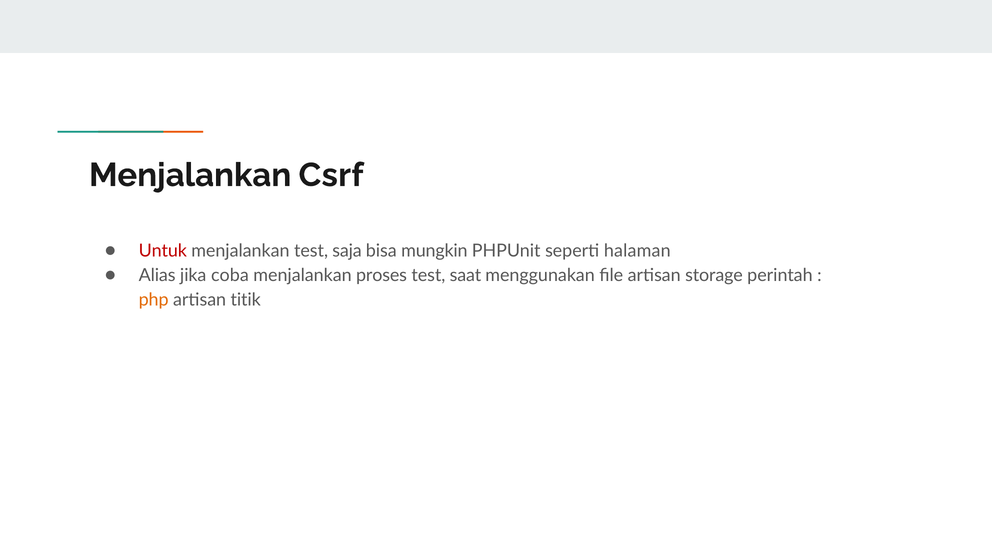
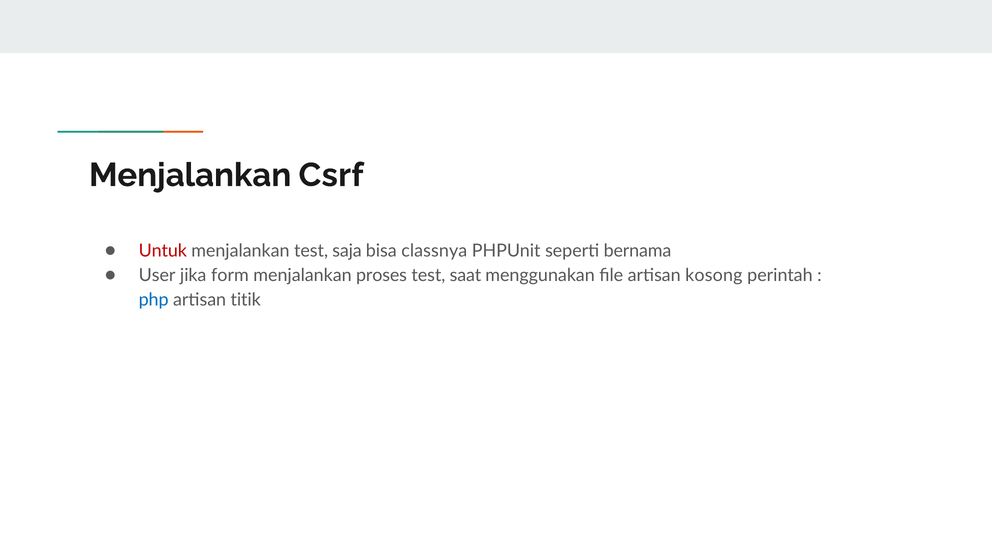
mungkin: mungkin -> classnya (434, 251)
halaman: halaman -> bernama (637, 251)
Alias: Alias -> User (157, 275)
coba: coba -> form (230, 275)
storage: storage -> kosong (714, 275)
php colour: orange -> blue (154, 300)
